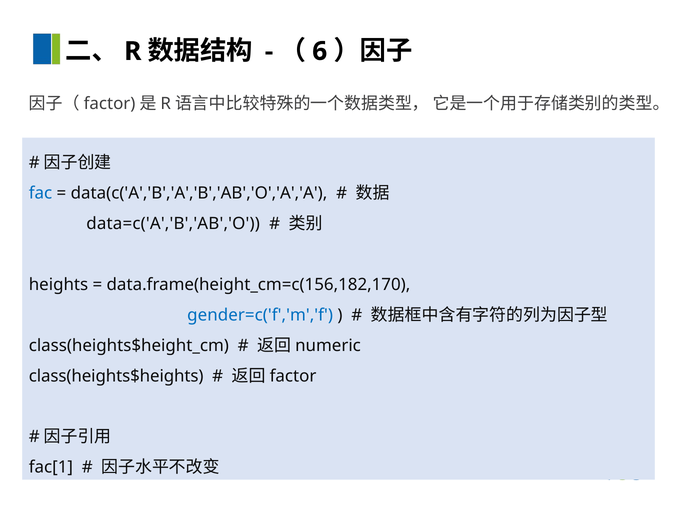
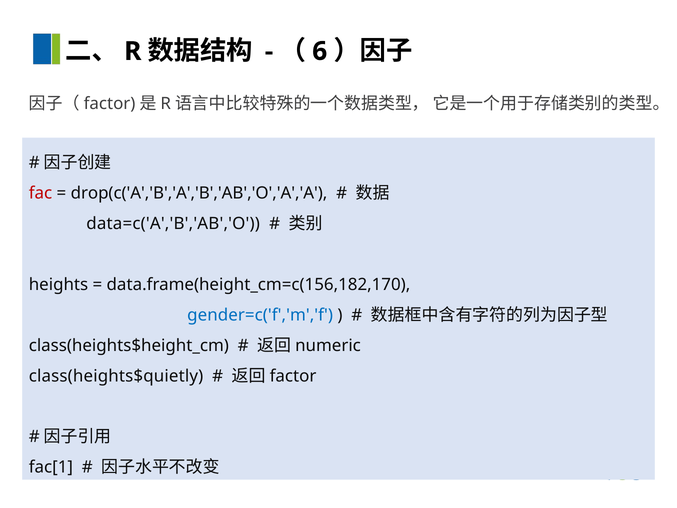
fac colour: blue -> red (41, 193)
data(c('A','B','A','B','AB','O','A','A: data(c('A','B','A','B','AB','O','A','A -> drop(c('A','B','A','B','AB','O','A','A (199, 193)
class(heights$heights: class(heights$heights -> class(heights$quietly (116, 376)
